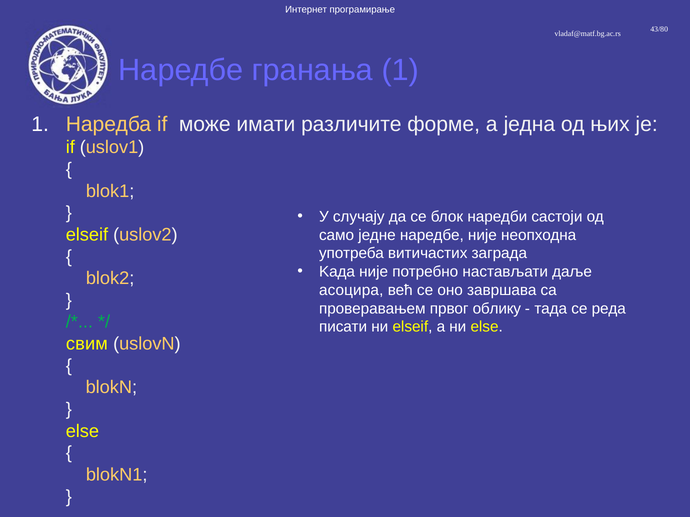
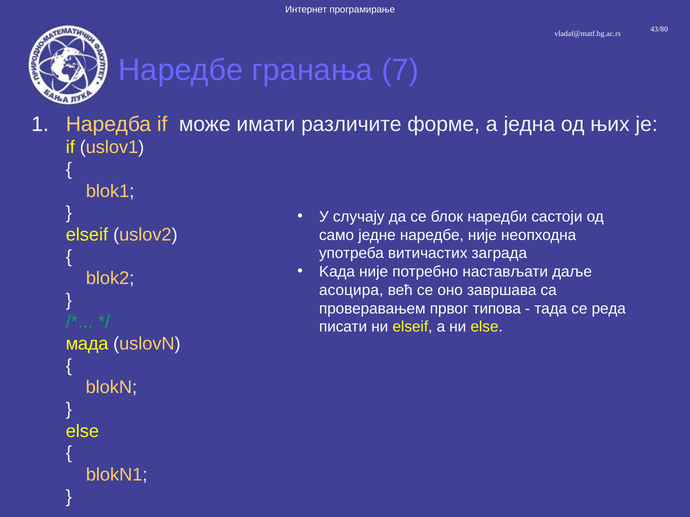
гранања 1: 1 -> 7 (400, 70)
облику: облику -> типова (497, 309)
свим: свим -> мада (87, 344)
